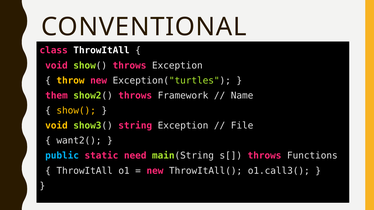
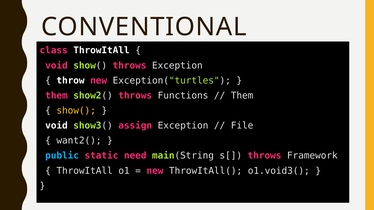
throw colour: yellow -> white (71, 81)
Framework: Framework -> Functions (183, 96)
Name: Name -> Them (242, 96)
void colour: yellow -> white (56, 126)
string: string -> assign (135, 126)
Functions: Functions -> Framework (312, 156)
o1.call3(: o1.call3( -> o1.void3( (279, 171)
